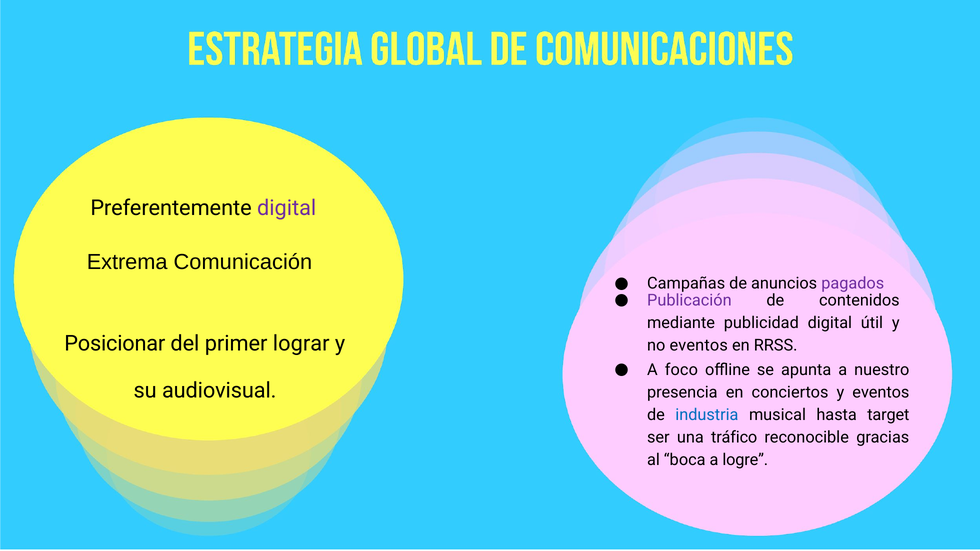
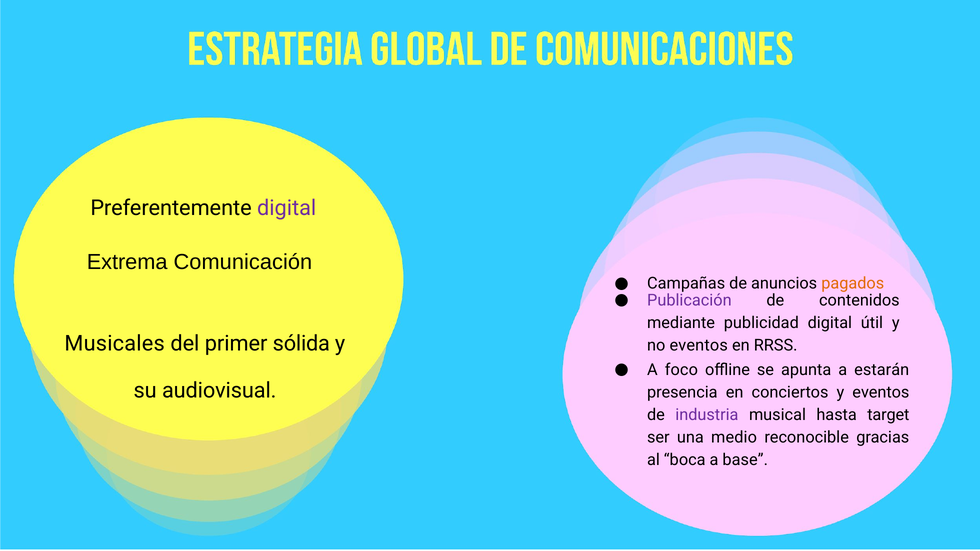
pagados colour: purple -> orange (853, 284)
Posicionar: Posicionar -> Musicales (115, 344)
lograr: lograr -> sólida (301, 344)
a nuestro: nuestro -> estarán (882, 370)
industria colour: blue -> purple (707, 415)
tráfico: tráfico -> medio (734, 438)
logre: logre -> base (745, 460)
